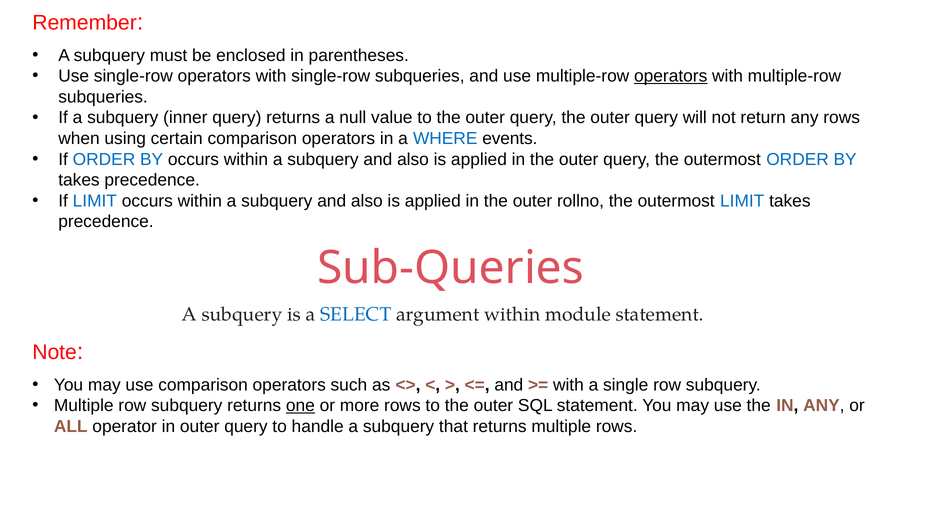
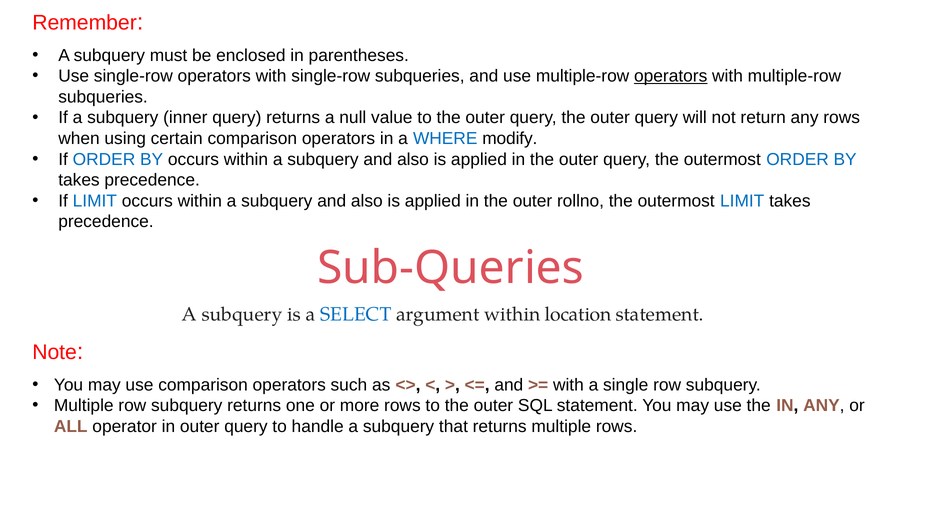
events: events -> modify (510, 139)
module: module -> location (578, 315)
one underline: present -> none (300, 406)
